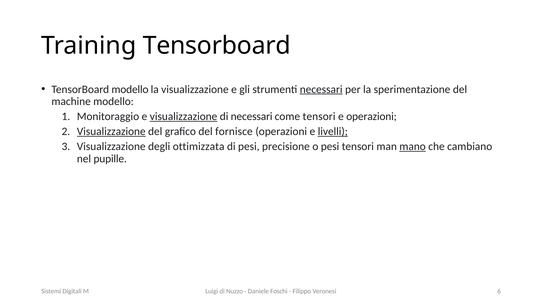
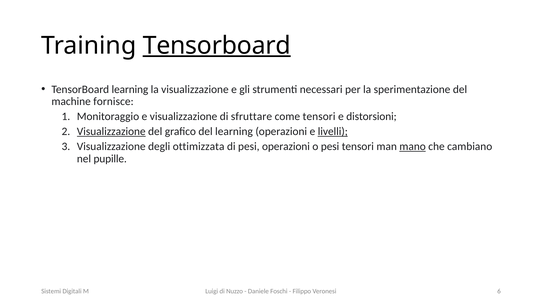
Tensorboard underline: none -> present (217, 46)
TensorBoard modello: modello -> learning (130, 89)
necessari underline: present -> none (321, 89)
machine modello: modello -> fornisce (113, 101)
visualizzazione underline: present -> none (184, 116)
di necessari: necessari -> sfruttare (251, 116)
e operazioni: operazioni -> distorsioni (371, 116)
del fornisce: fornisce -> learning (234, 132)
pesi precisione: precisione -> operazioni (286, 147)
